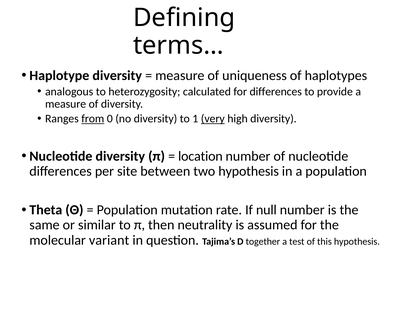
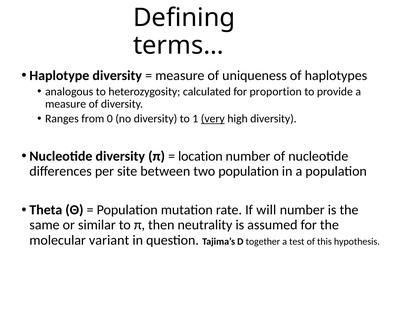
for differences: differences -> proportion (276, 92)
from underline: present -> none (93, 119)
two hypothesis: hypothesis -> population (249, 172)
null: null -> will (266, 210)
